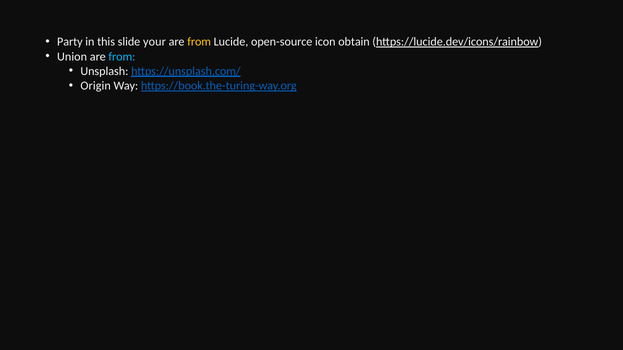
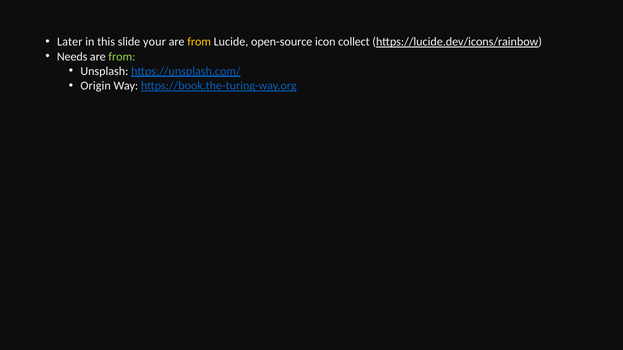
Party: Party -> Later (70, 42)
obtain: obtain -> collect (354, 42)
Union: Union -> Needs (72, 57)
from colour: light blue -> light green (122, 57)
